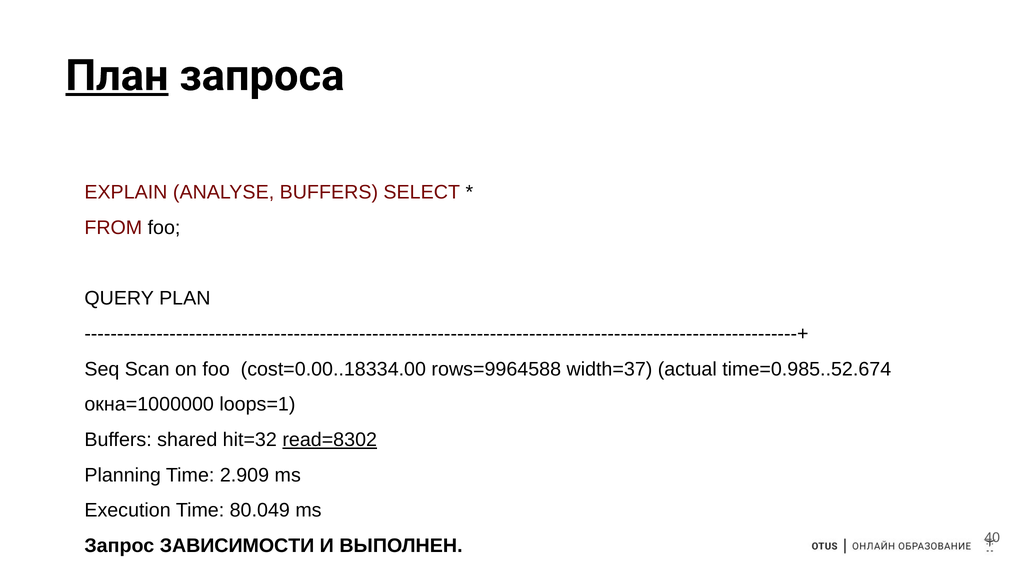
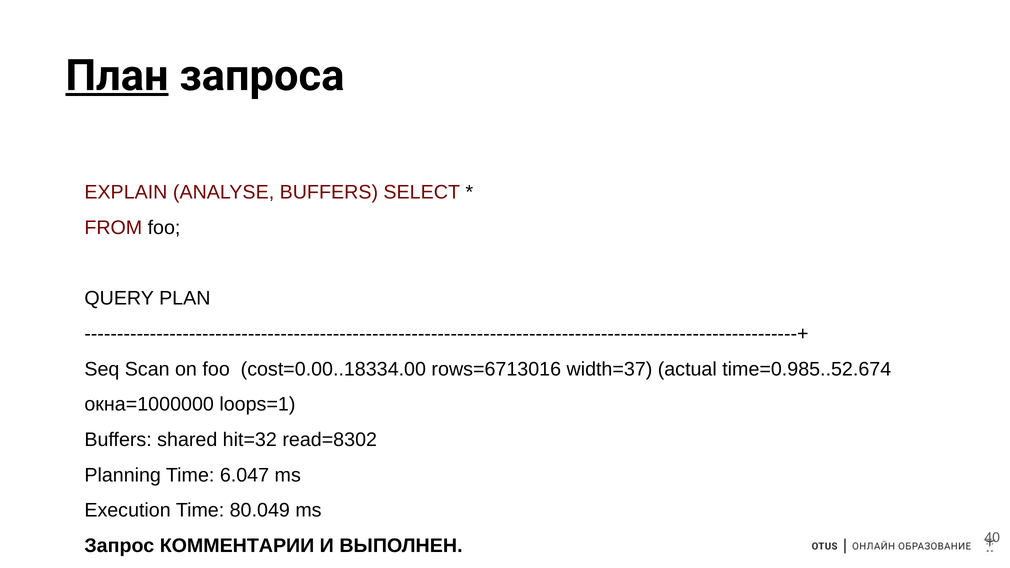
rows=9964588: rows=9964588 -> rows=6713016 (496, 369)
read=8302 underline: present -> none (330, 440)
2.909: 2.909 -> 6.047 (245, 475)
ЗАВИСИМОСТИ: ЗАВИСИМОСТИ -> КОММЕНТАРИИ (237, 546)
